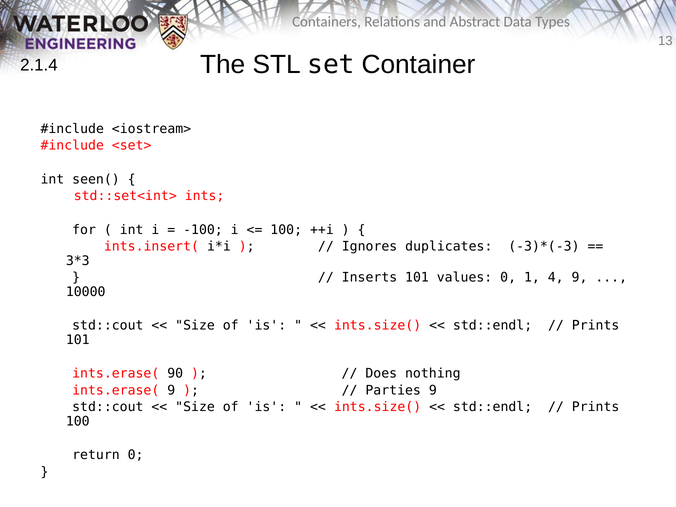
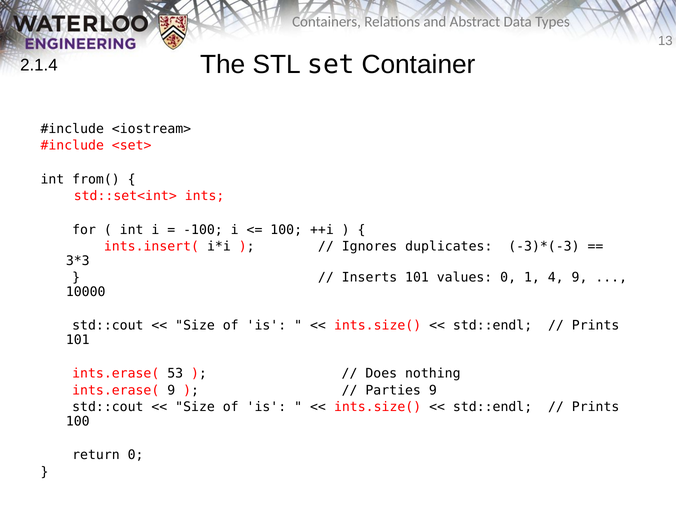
seen(: seen( -> from( (96, 179)
90: 90 -> 53 (175, 373)
